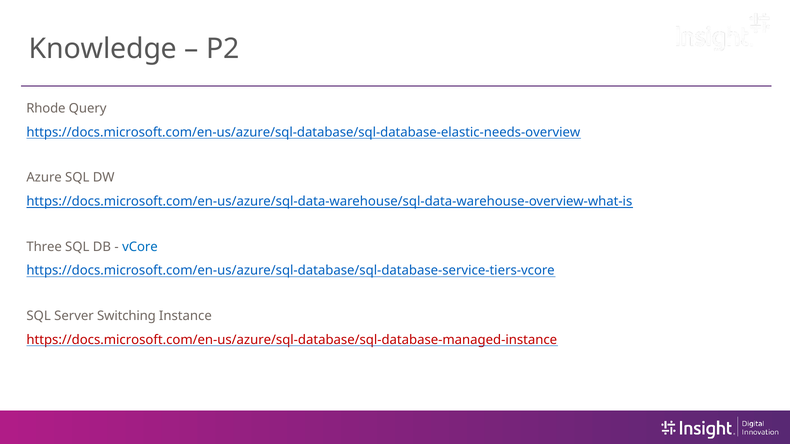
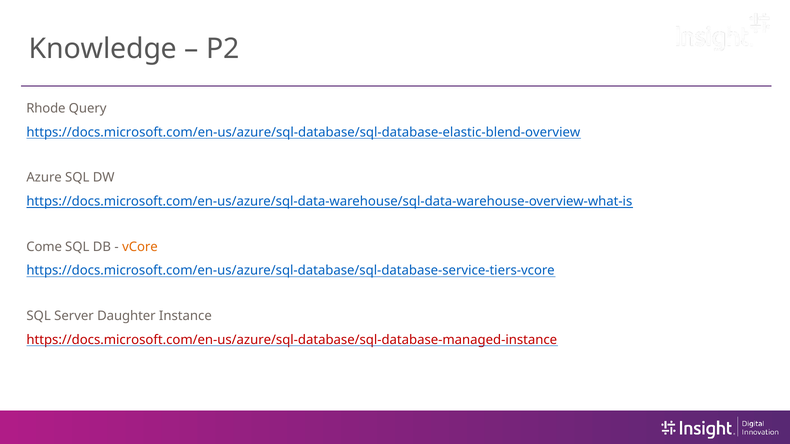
https://docs.microsoft.com/en-us/azure/sql-database/sql-database-elastic-needs-overview: https://docs.microsoft.com/en-us/azure/sql-database/sql-database-elastic-needs-overview -> https://docs.microsoft.com/en-us/azure/sql-database/sql-database-elastic-blend-overview (303, 132)
Three: Three -> Come (44, 247)
vCore colour: blue -> orange (140, 247)
Switching: Switching -> Daughter (126, 316)
